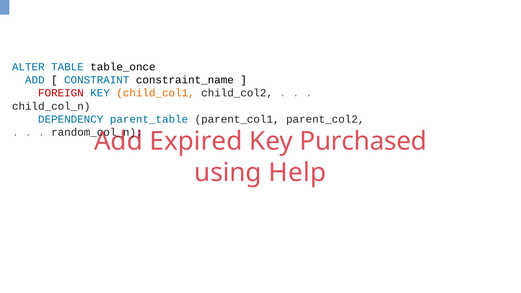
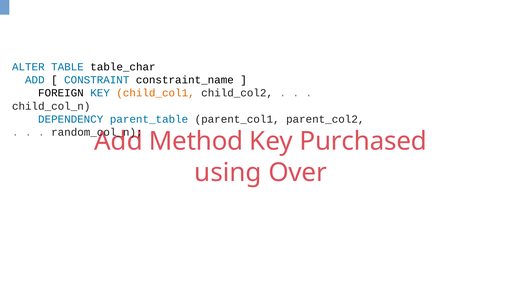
table_once: table_once -> table_char (123, 67)
FOREIGN colour: red -> black (61, 93)
Expired: Expired -> Method (196, 141)
Help: Help -> Over (298, 173)
